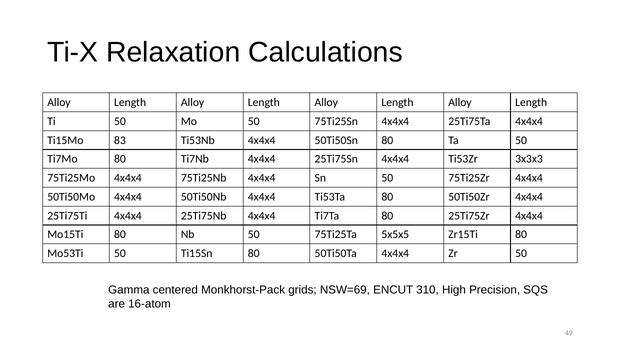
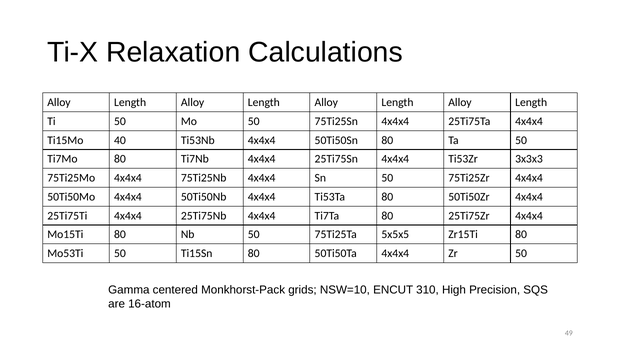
83: 83 -> 40 (120, 140)
NSW=69: NSW=69 -> NSW=10 (345, 290)
